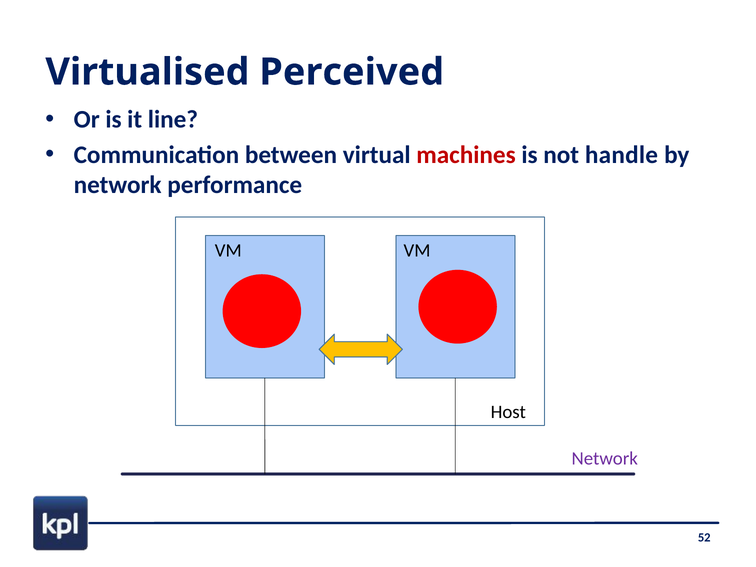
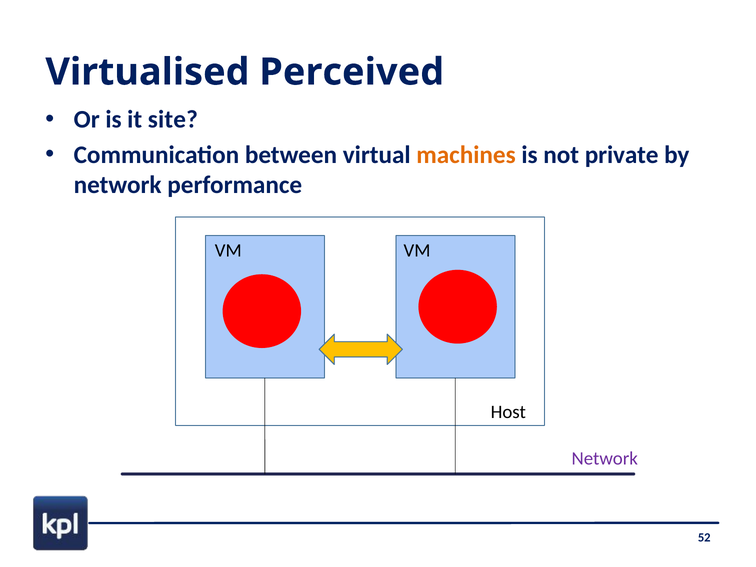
line: line -> site (173, 120)
machines colour: red -> orange (466, 155)
handle: handle -> private (622, 155)
